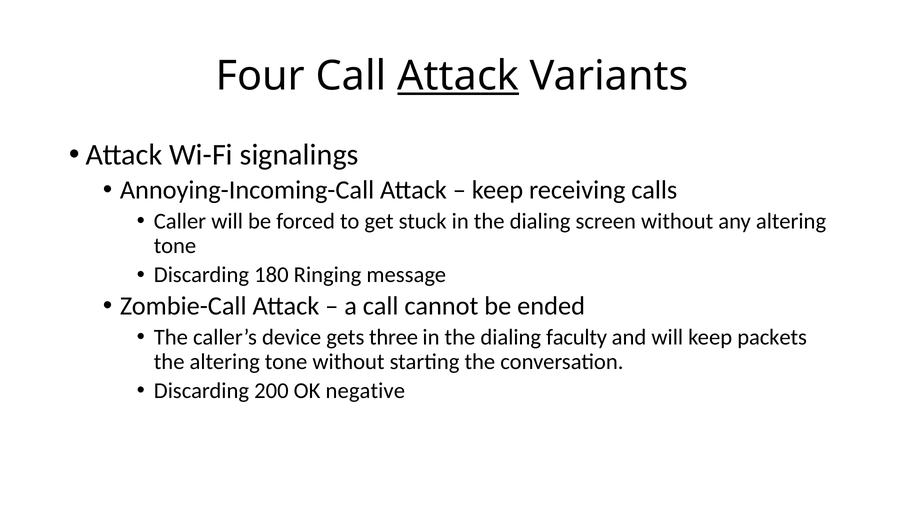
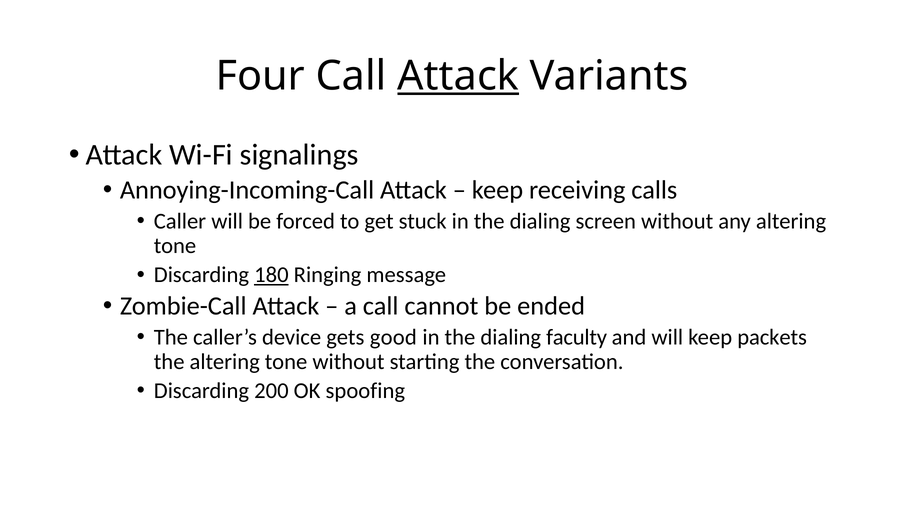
180 underline: none -> present (271, 275)
three: three -> good (393, 337)
negative: negative -> spoofing (365, 391)
